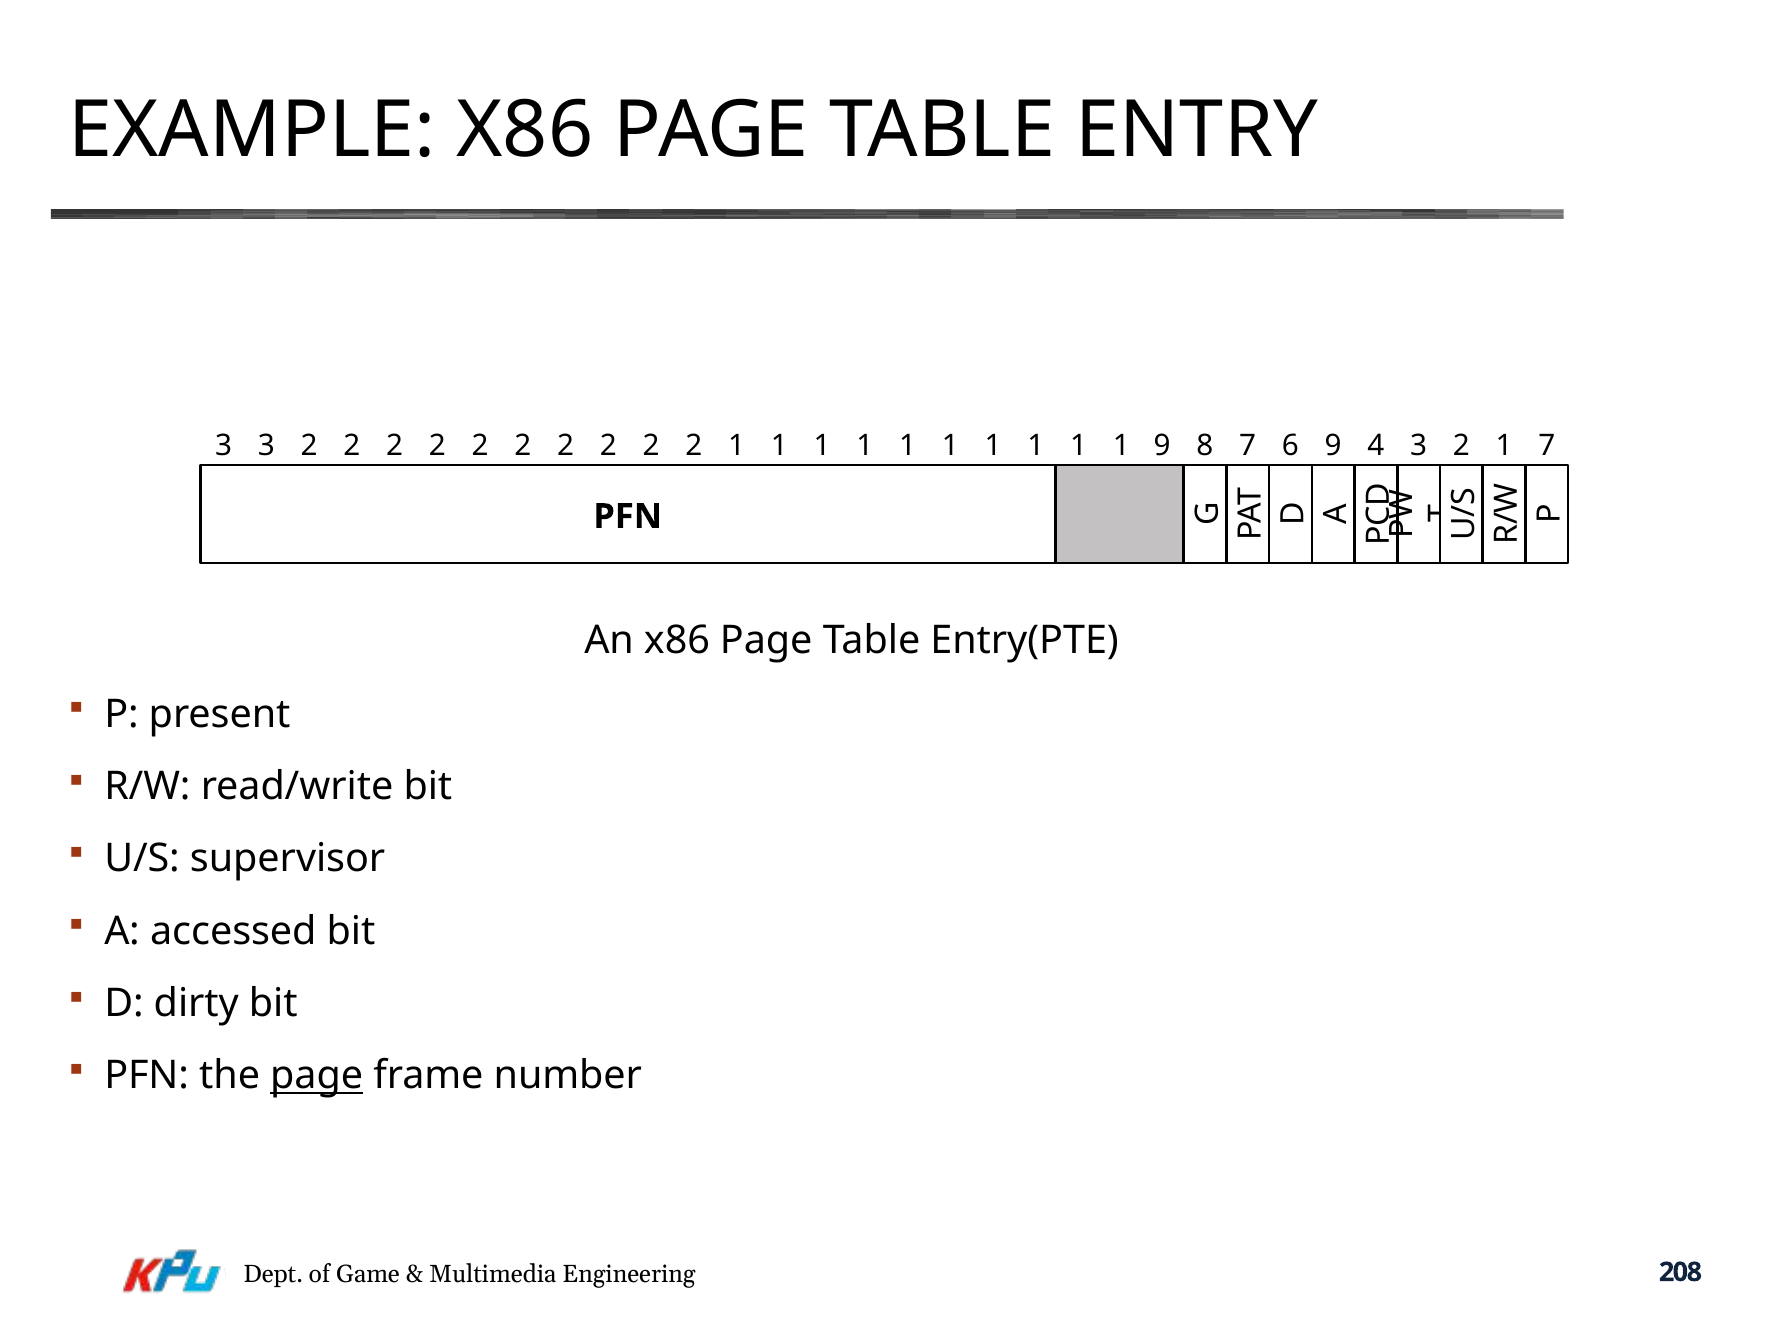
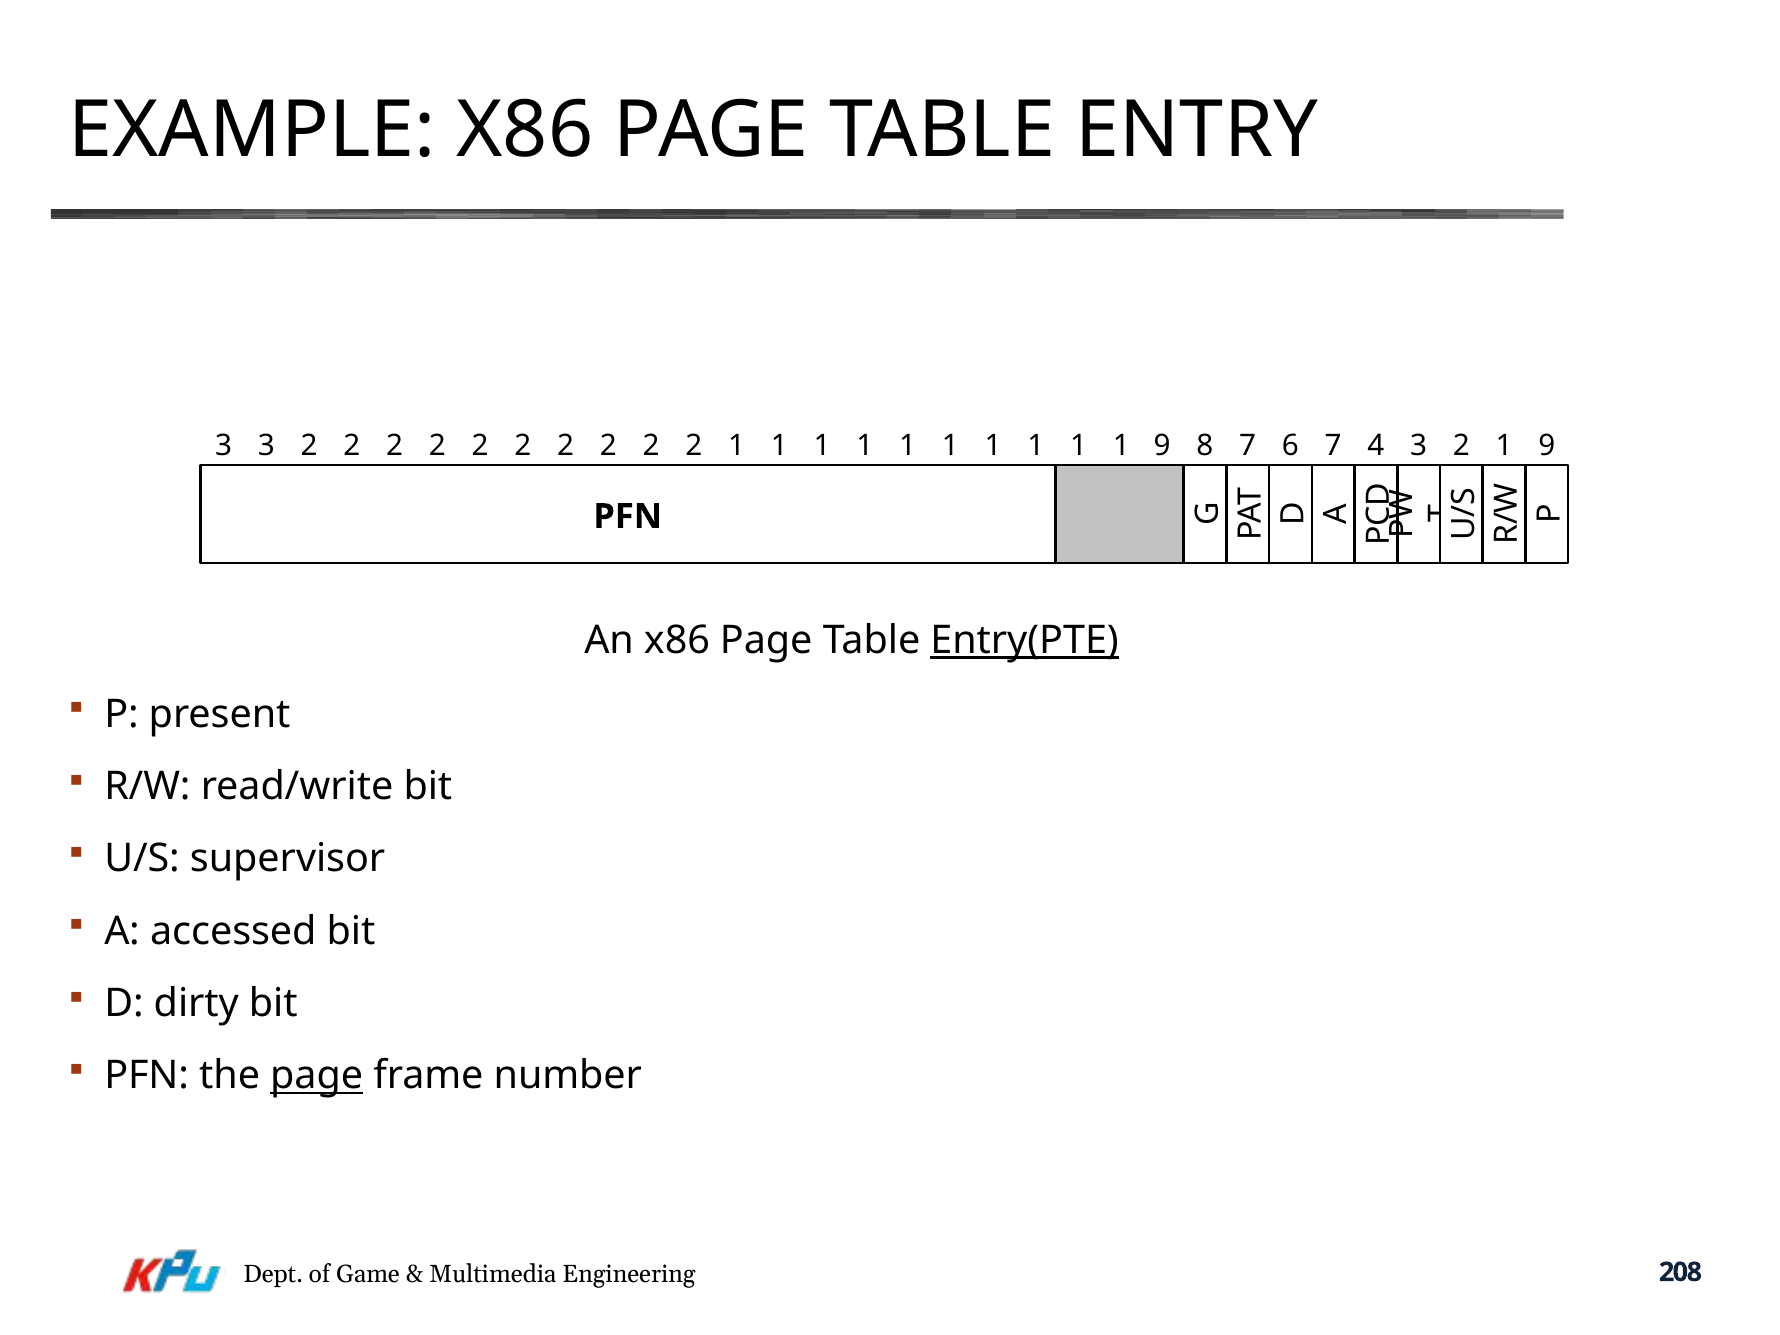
6 9: 9 -> 7 (1333, 446)
2 1 7: 7 -> 9 (1547, 446)
Entry(PTE underline: none -> present (1025, 641)
